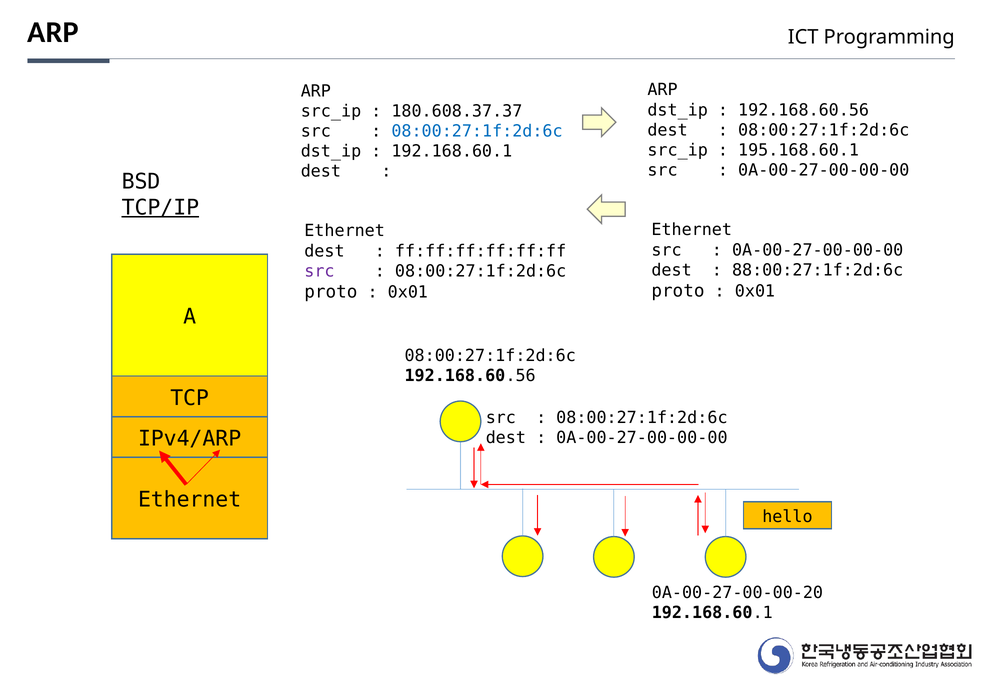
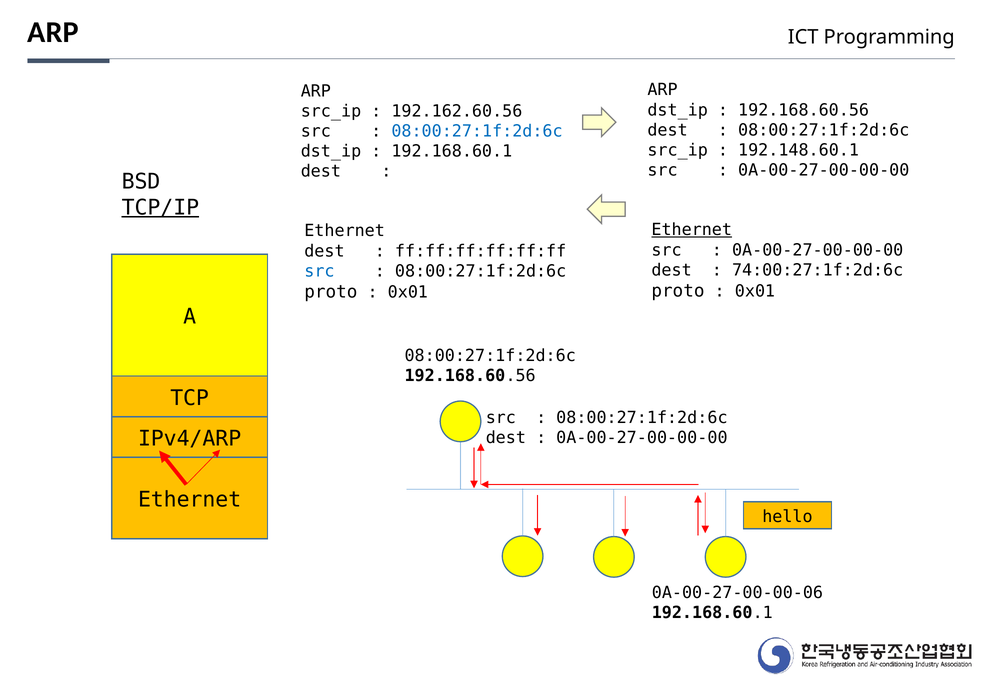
180.608.37.37: 180.608.37.37 -> 192.162.60.56 (457, 111)
195.168.60.1: 195.168.60.1 -> 192.148.60.1 (799, 150)
Ethernet underline: none -> present (692, 230)
88:00:27:1f:2d:6c: 88:00:27:1f:2d:6c -> 74:00:27:1f:2d:6c (818, 270)
src colour: purple -> blue (319, 271)
0A-00-27-00-00-20: 0A-00-27-00-00-20 -> 0A-00-27-00-00-06 (737, 593)
